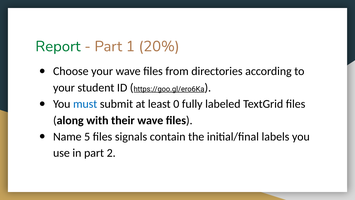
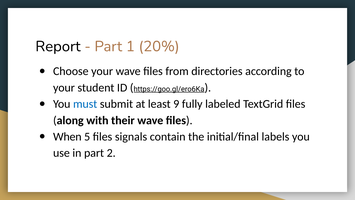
Report colour: green -> black (58, 46)
0: 0 -> 9 (176, 104)
Name: Name -> When (67, 136)
